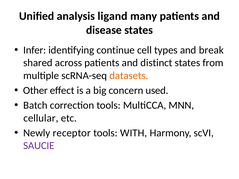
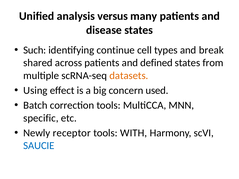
ligand: ligand -> versus (113, 16)
Infer: Infer -> Such (35, 50)
distinct: distinct -> defined (156, 63)
Other: Other -> Using (35, 91)
cellular: cellular -> specific (41, 118)
SAUCIE colour: purple -> blue (39, 146)
